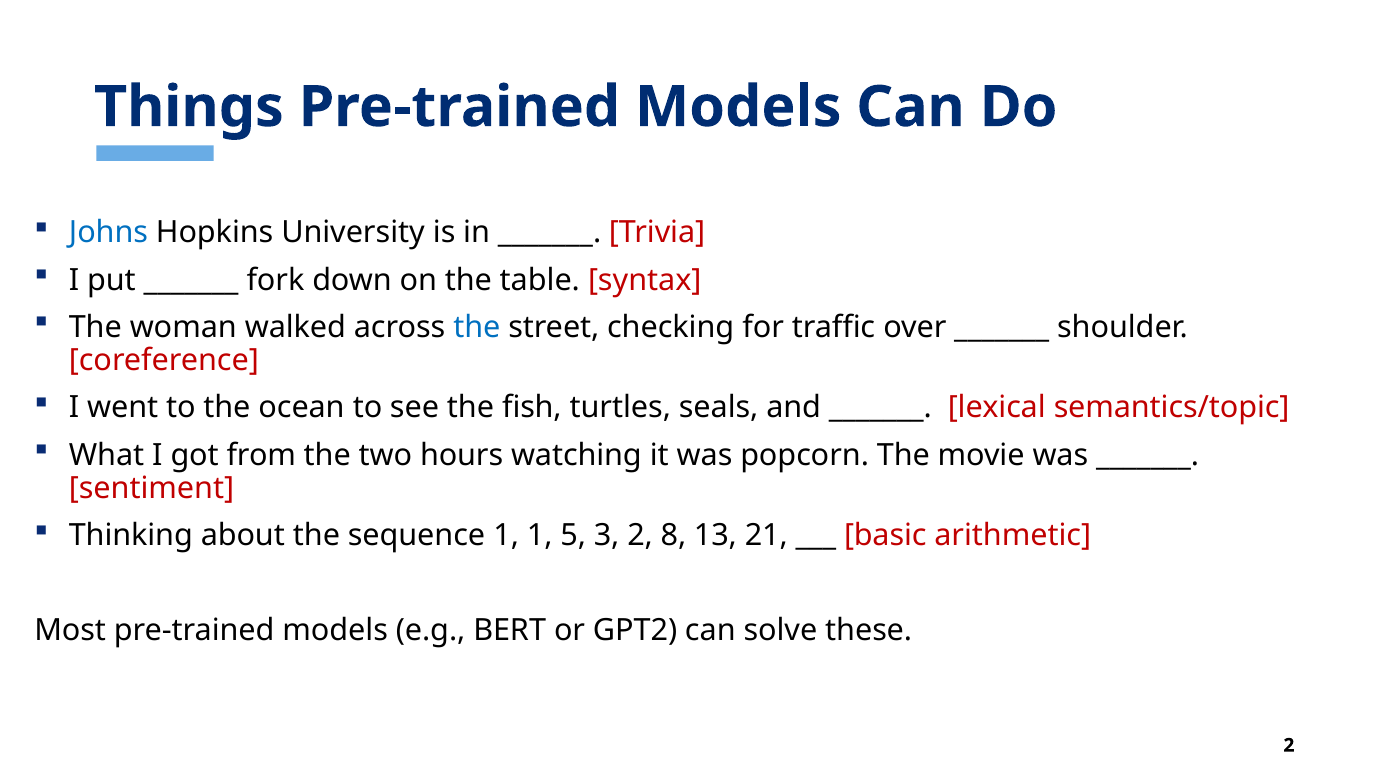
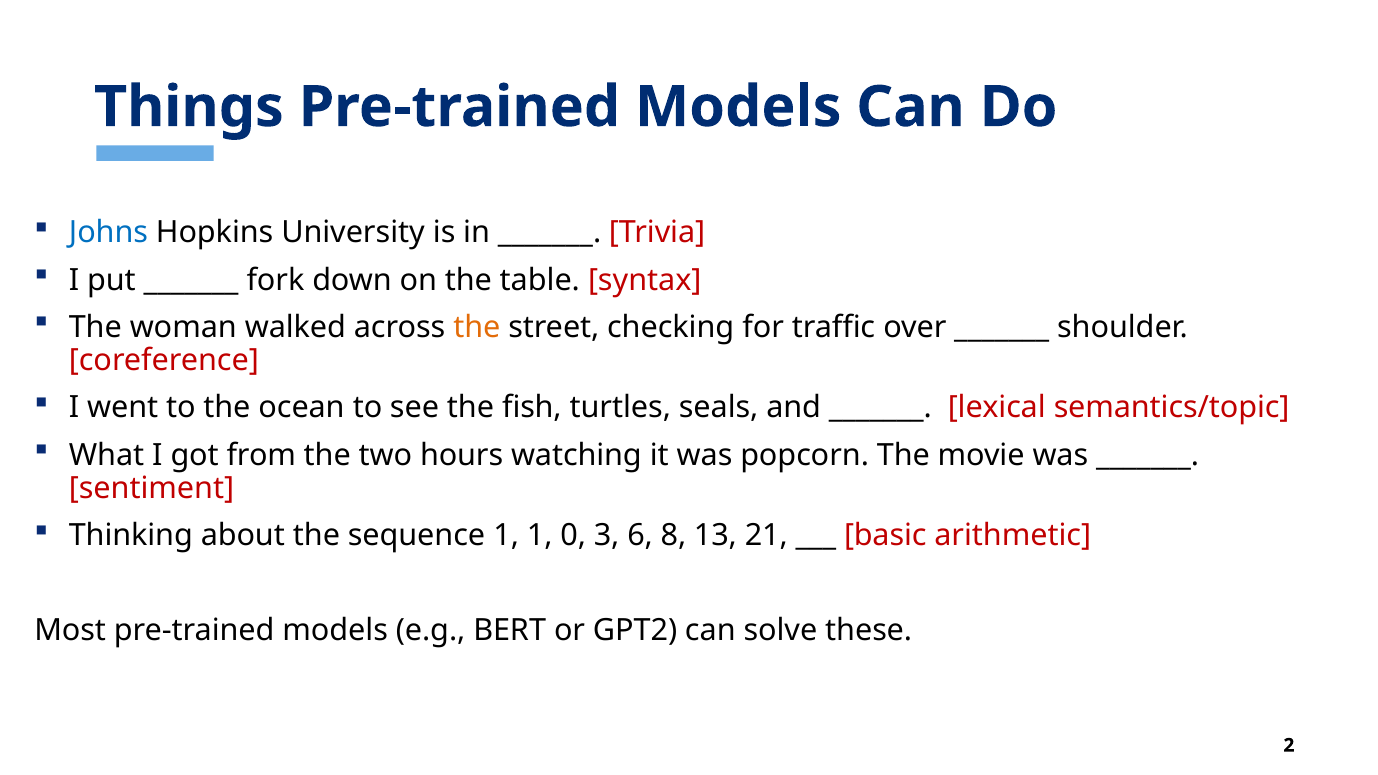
the colour: blue -> orange (477, 328)
5: 5 -> 0 (573, 536)
3 2: 2 -> 6 (640, 536)
